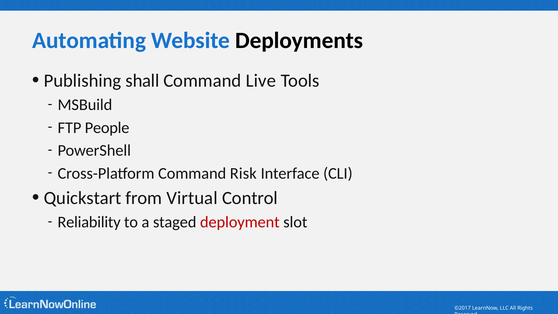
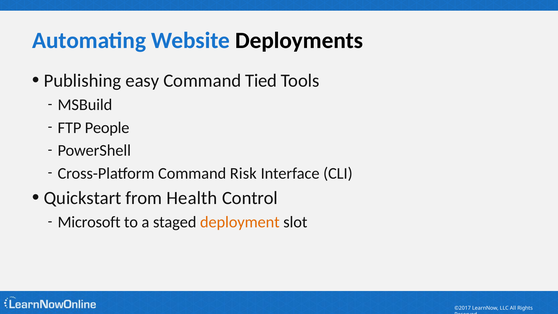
shall: shall -> easy (142, 81)
Live: Live -> Tied (261, 81)
Virtual: Virtual -> Health (192, 198)
Reliability: Reliability -> Microsoft (89, 222)
deployment colour: red -> orange (240, 222)
